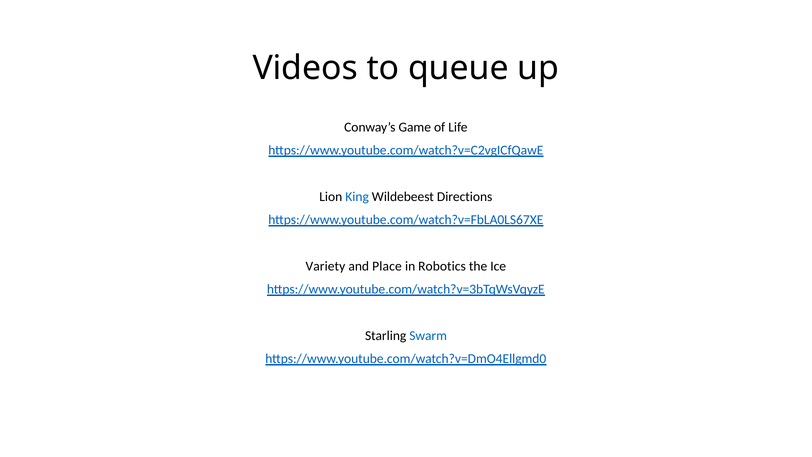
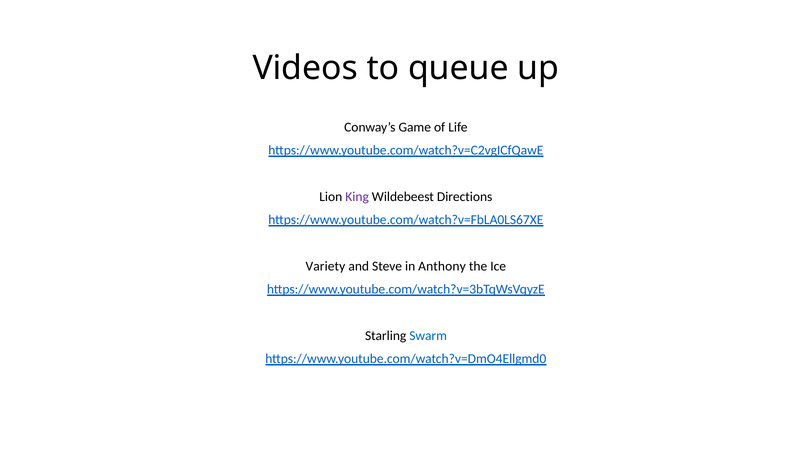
King colour: blue -> purple (357, 196)
Place: Place -> Steve (387, 266)
Robotics: Robotics -> Anthony (442, 266)
